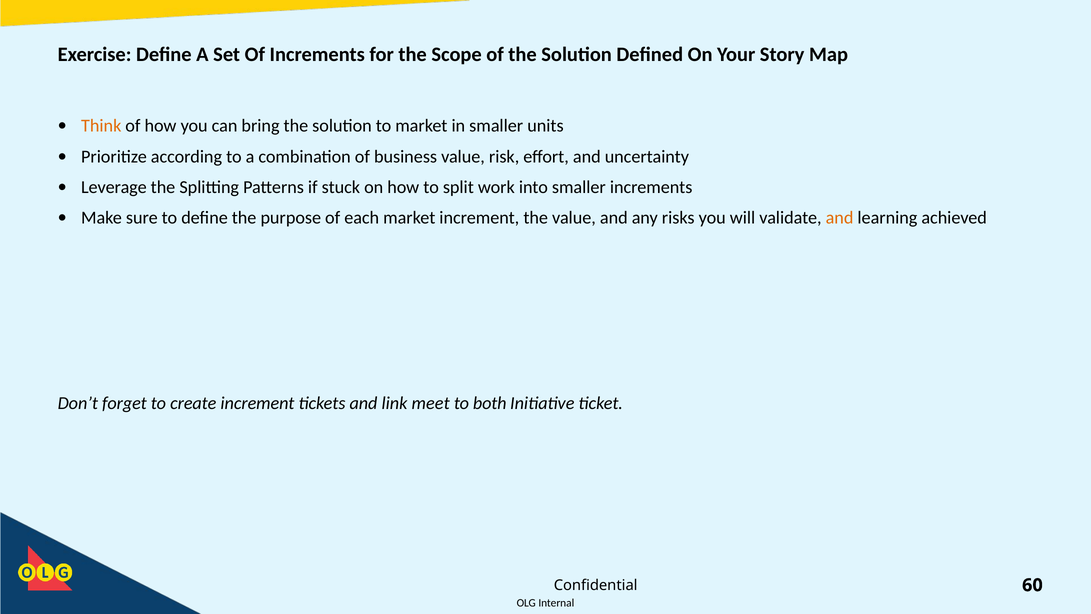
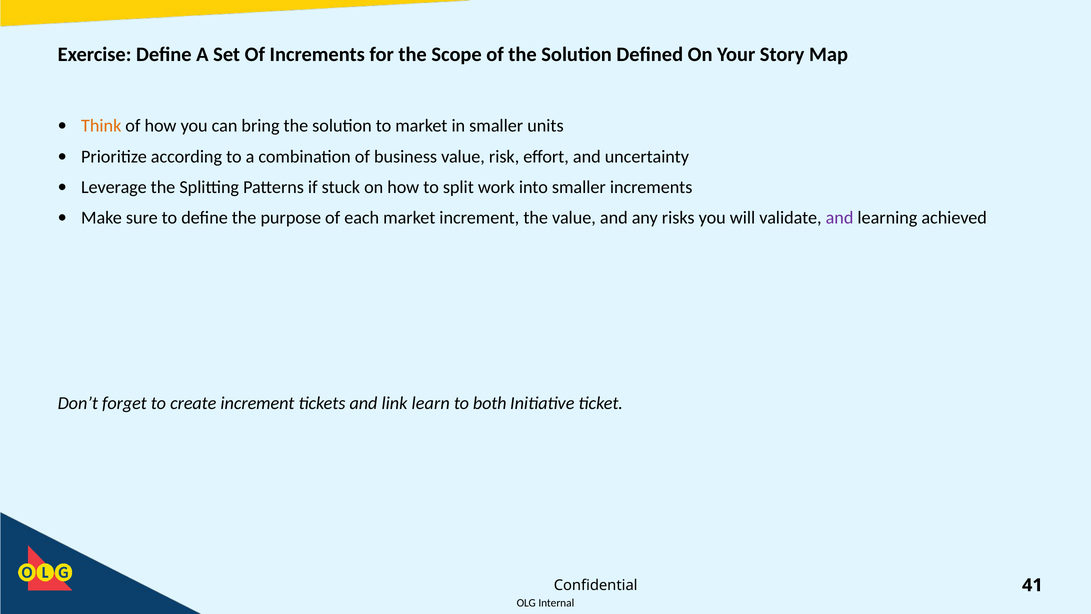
and colour: orange -> purple (840, 218)
meet: meet -> learn (431, 403)
60: 60 -> 41 (1032, 585)
